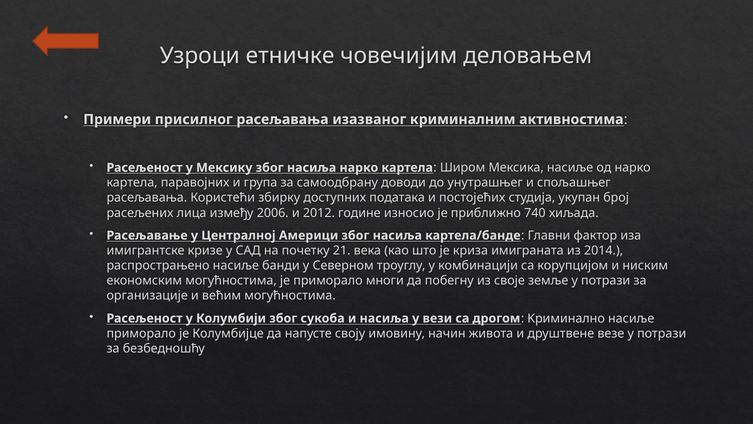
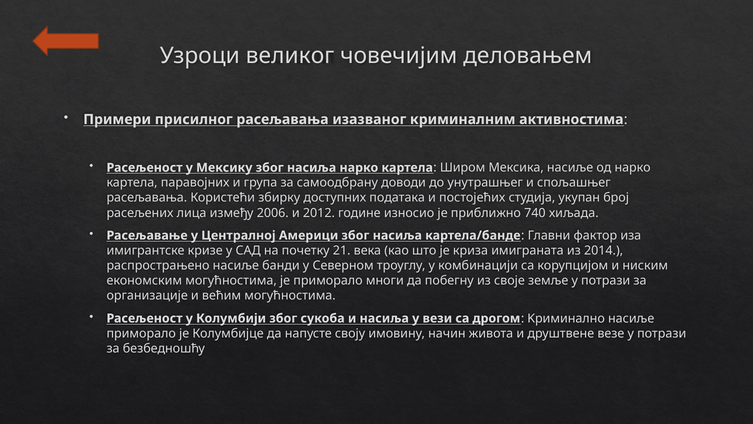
етничке: етничке -> великог (290, 56)
